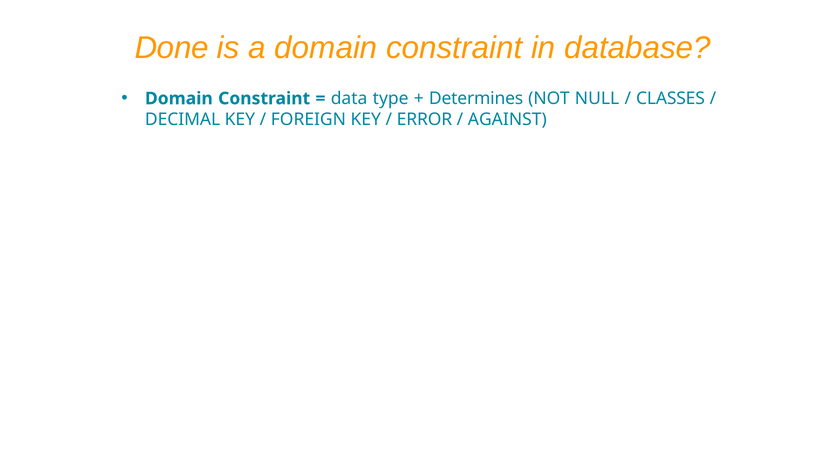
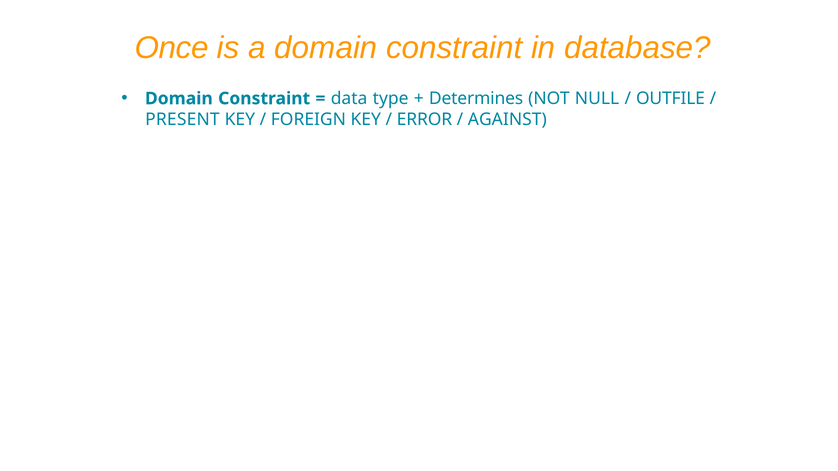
Done: Done -> Once (172, 48)
CLASSES: CLASSES -> OUTFILE (670, 99)
DECIMAL: DECIMAL -> PRESENT (182, 120)
